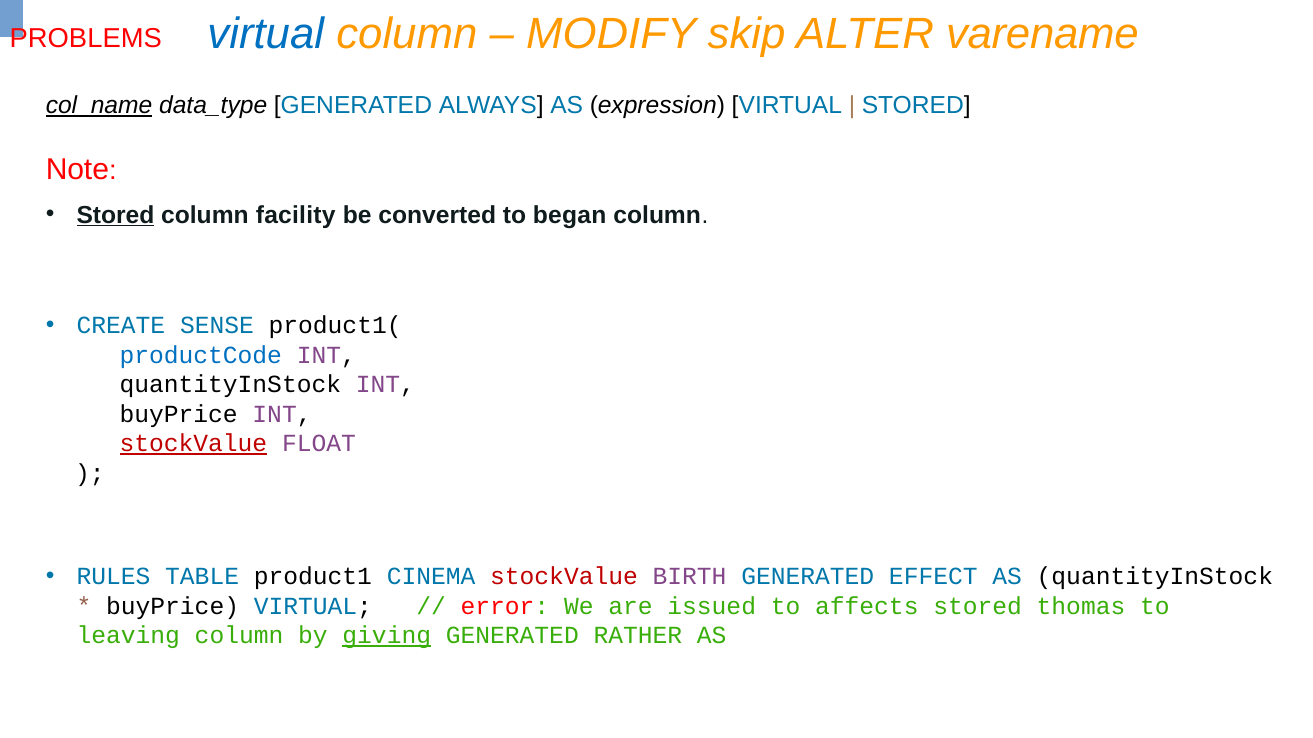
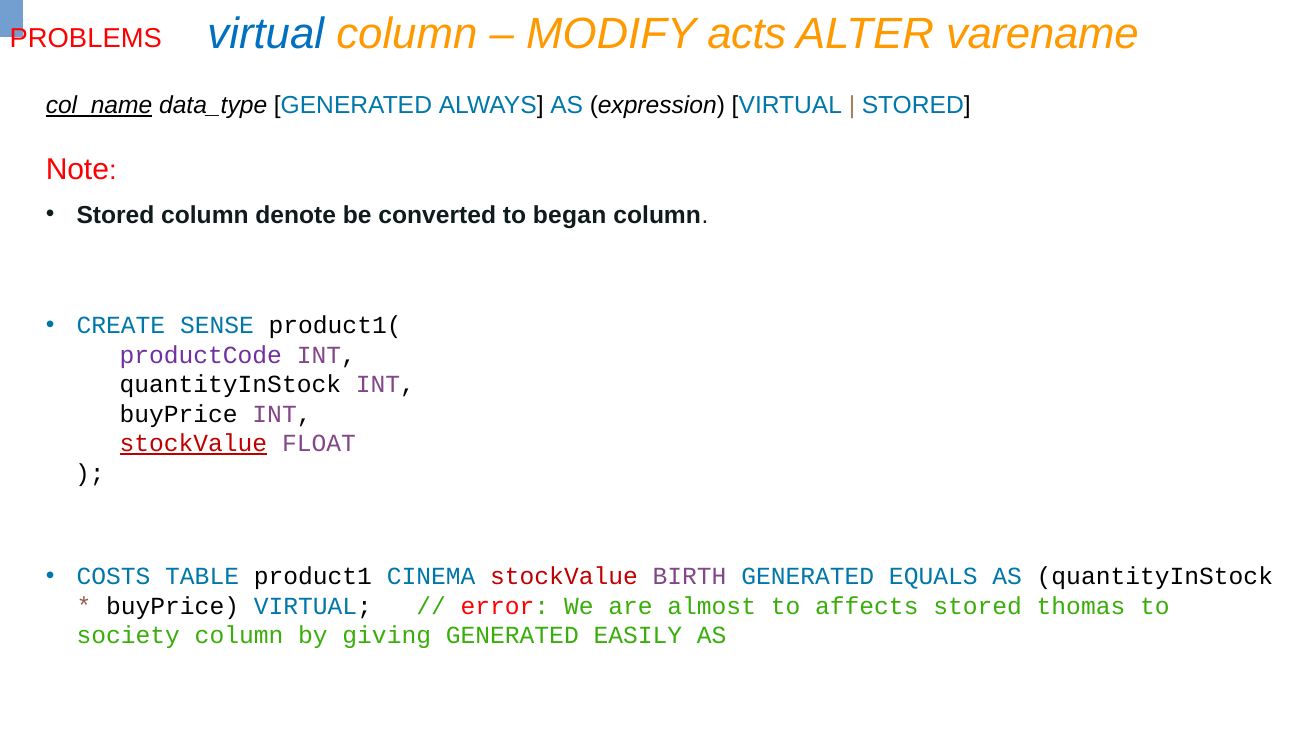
skip: skip -> acts (747, 34)
Stored underline: present -> none (115, 215)
facility: facility -> denote (296, 215)
productCode colour: blue -> purple (201, 355)
RULES: RULES -> COSTS (113, 577)
EFFECT: EFFECT -> EQUALS (933, 577)
issued: issued -> almost (712, 606)
leaving: leaving -> society (128, 636)
giving underline: present -> none (387, 636)
RATHER: RATHER -> EASILY (638, 636)
